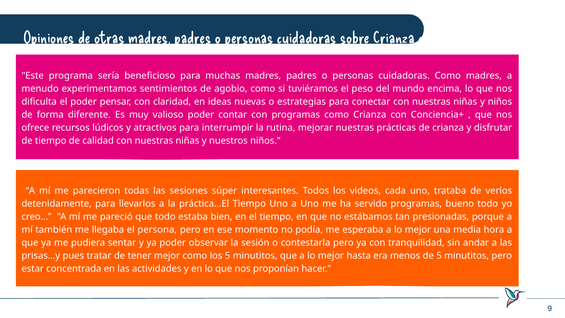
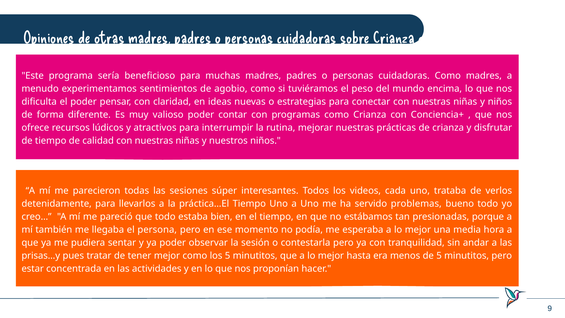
servido programas: programas -> problemas (416, 204)
